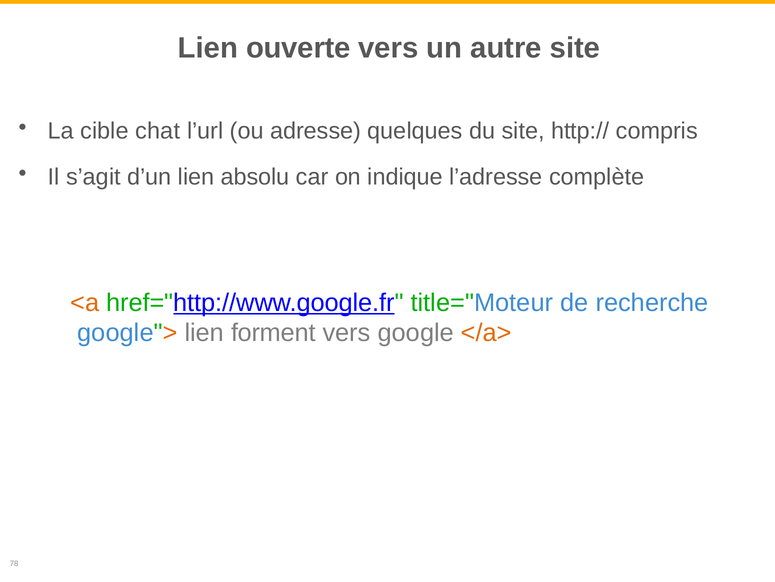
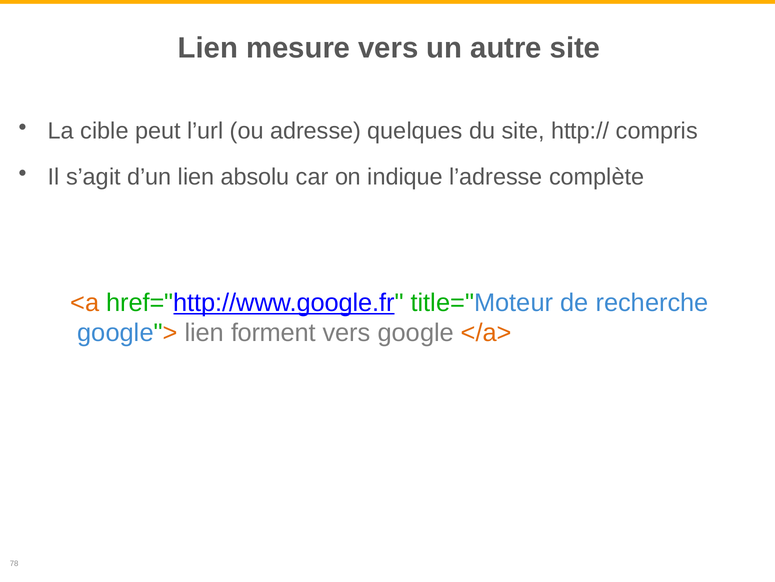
ouverte: ouverte -> mesure (298, 48)
chat: chat -> peut (158, 131)
